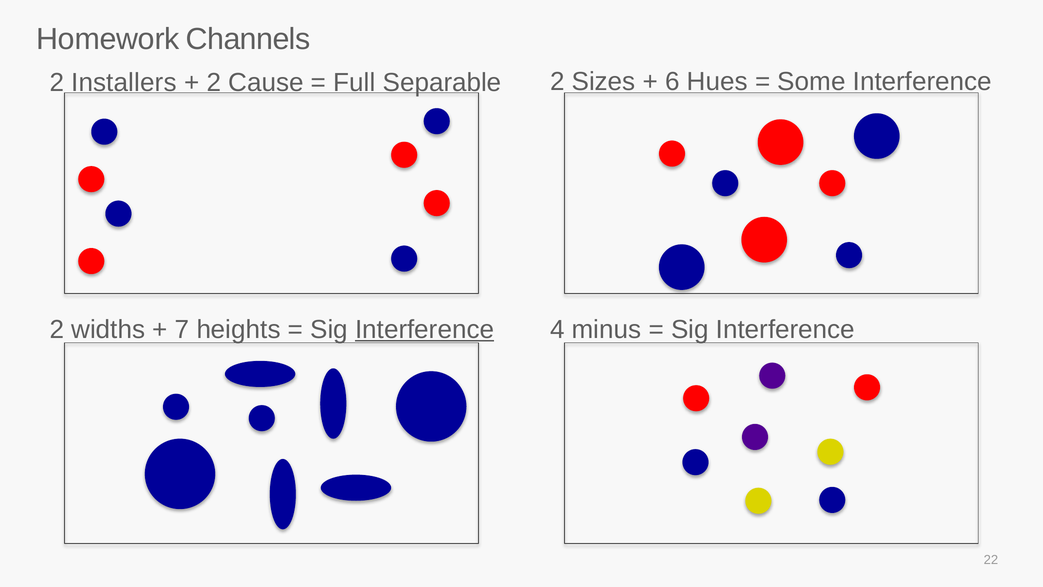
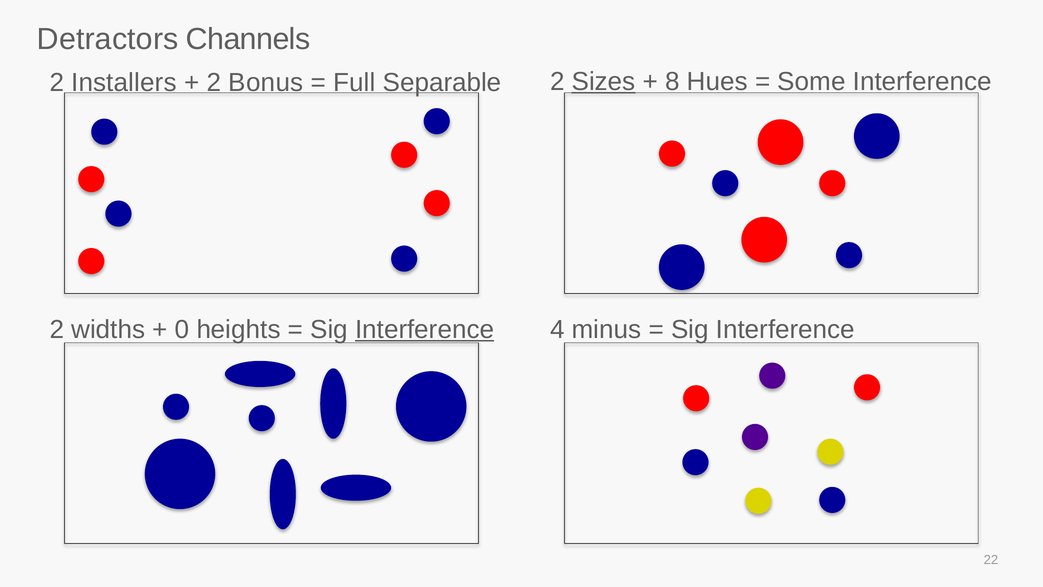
Homework: Homework -> Detractors (108, 39)
Cause: Cause -> Bonus (266, 83)
Sizes underline: none -> present (604, 82)
6: 6 -> 8 (672, 82)
7: 7 -> 0 (182, 329)
